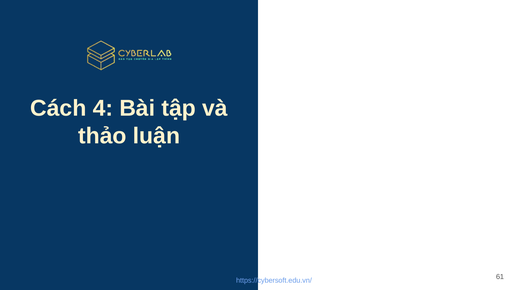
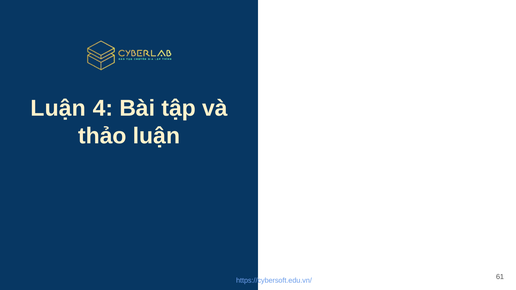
Cách: Cách -> Luận (58, 108)
